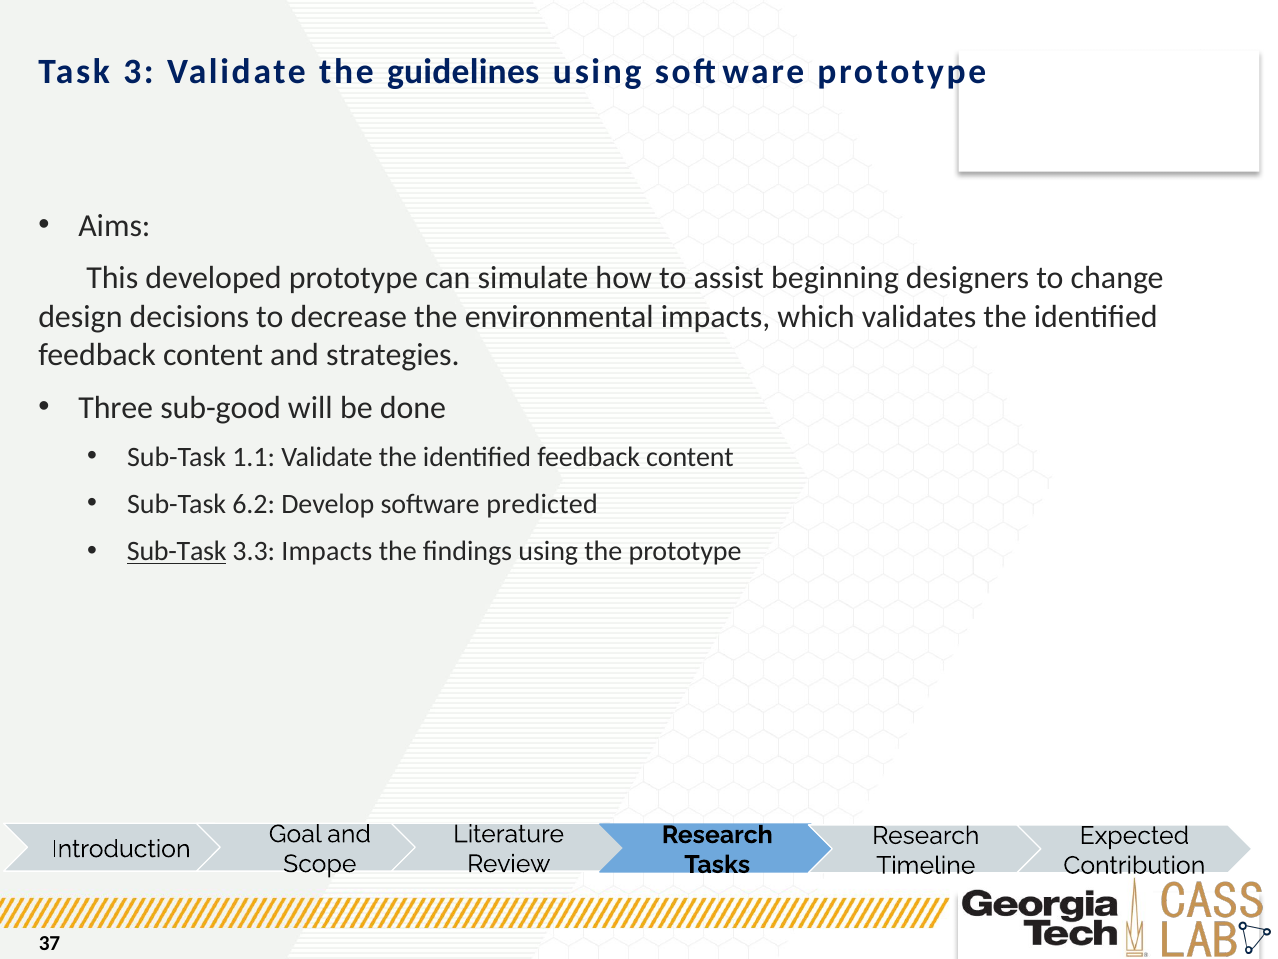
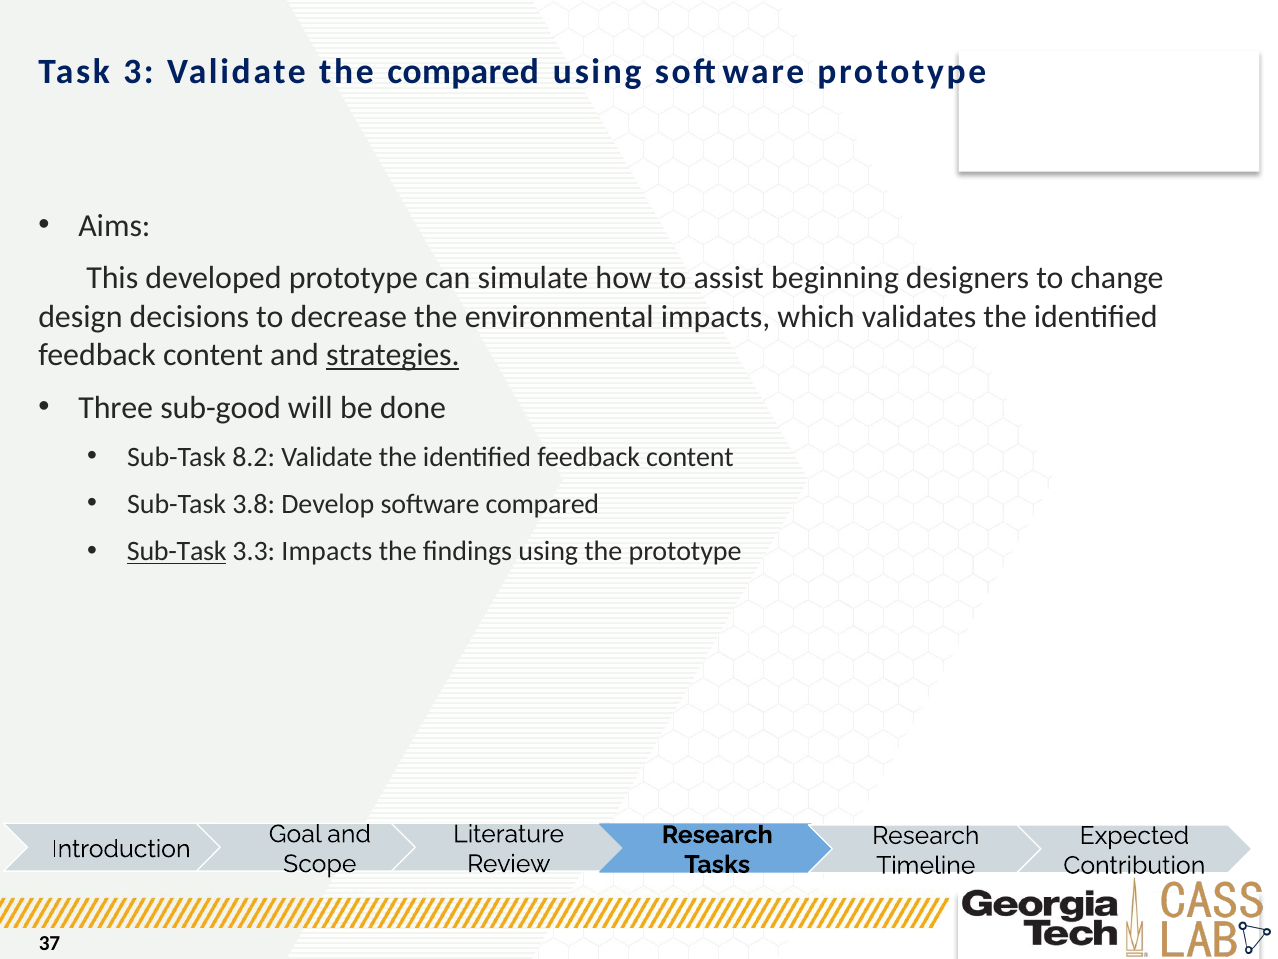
the guidelines: guidelines -> compared (463, 72)
strategies underline: none -> present (393, 355)
1.1: 1.1 -> 8.2 (254, 457)
6.2: 6.2 -> 3.8 (254, 504)
software predicted: predicted -> compared (542, 504)
